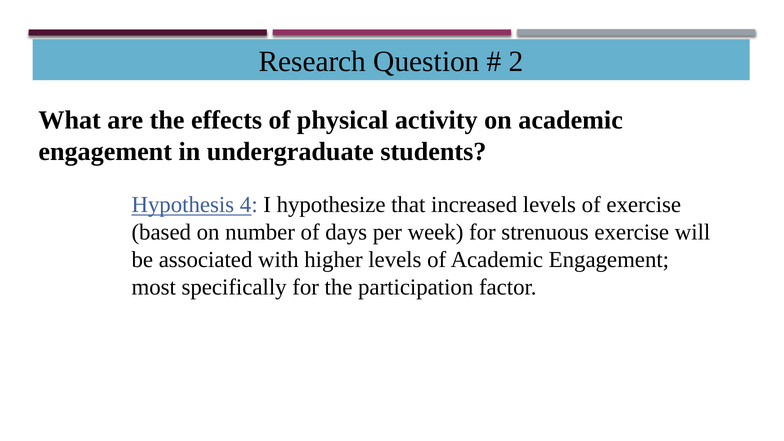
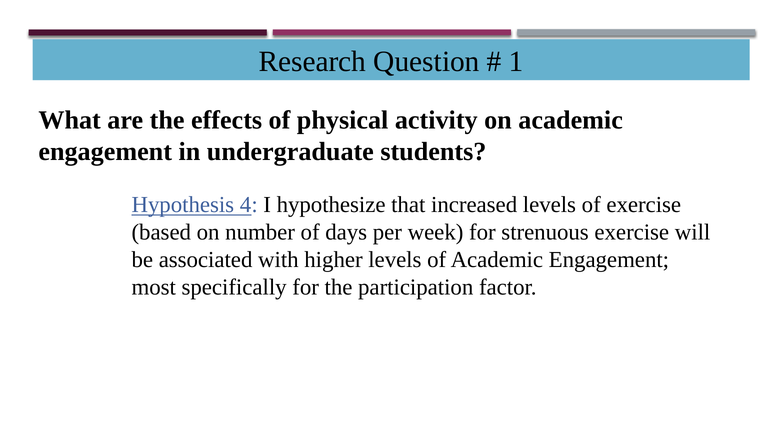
2: 2 -> 1 (516, 62)
